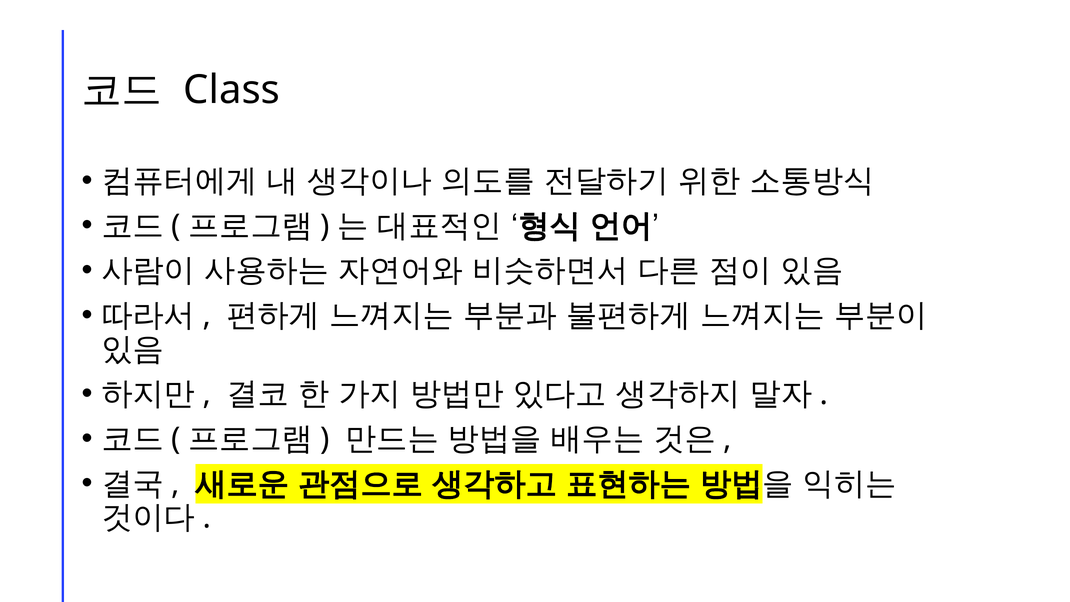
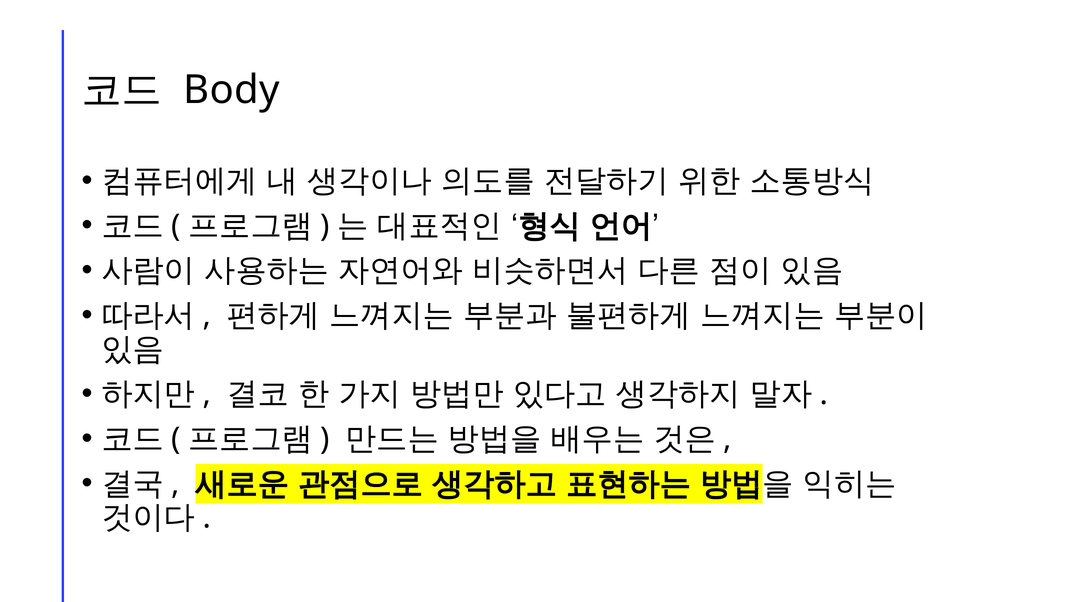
Class: Class -> Body (232, 90)
